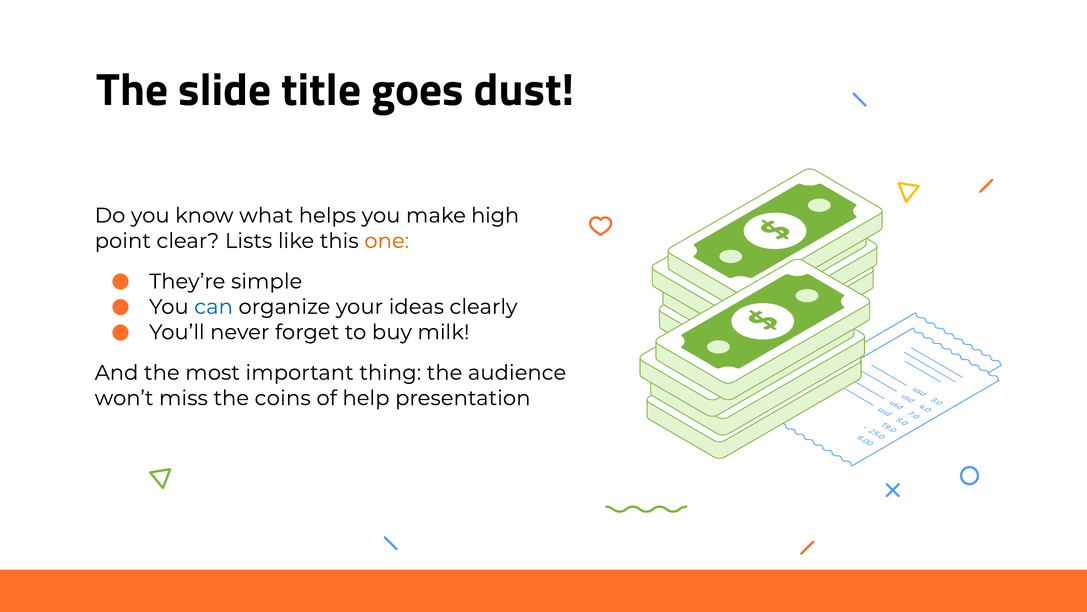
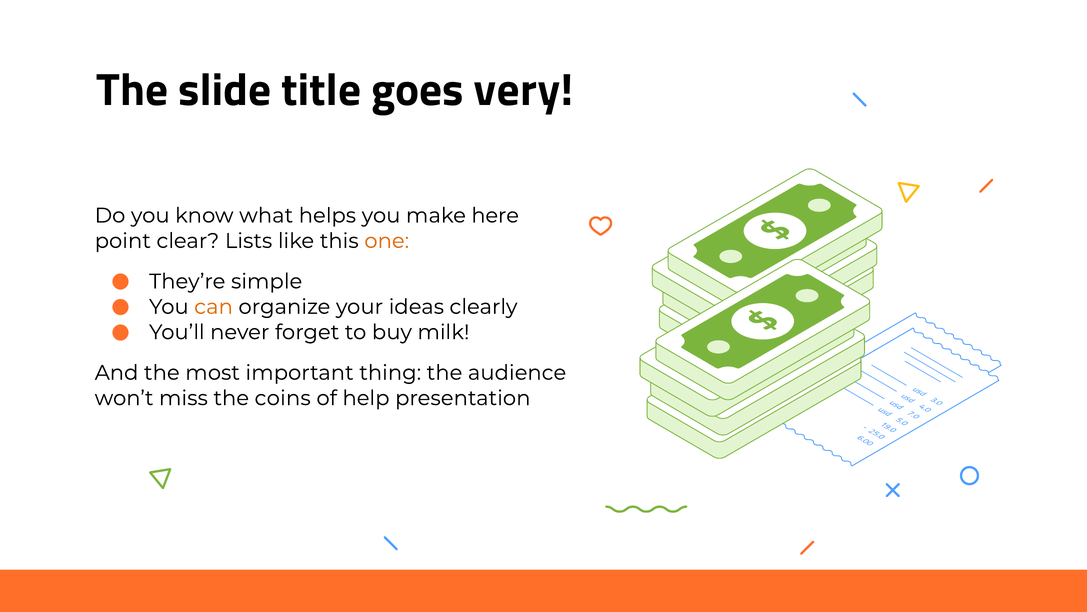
dust: dust -> very (524, 90)
high: high -> here (495, 215)
can colour: blue -> orange (214, 307)
